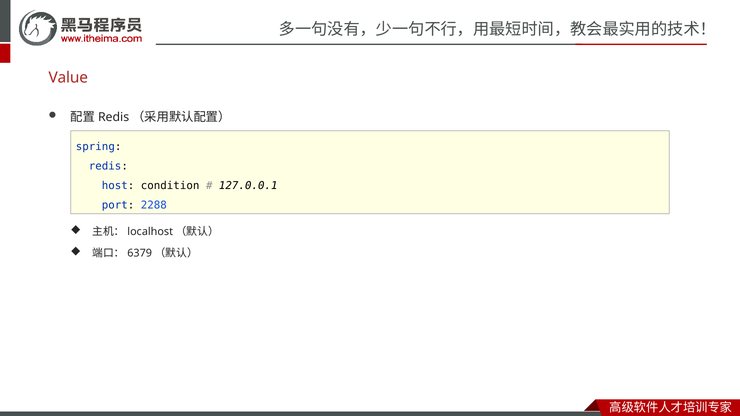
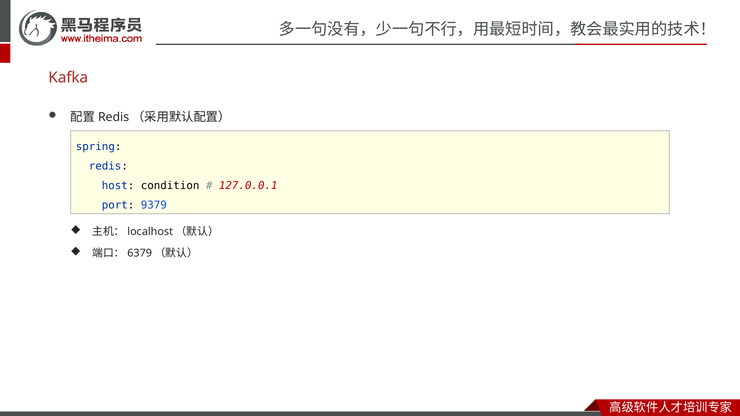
Value: Value -> Kafka (68, 78)
127.0.0.1 colour: black -> red (248, 186)
2288: 2288 -> 9379 (154, 205)
